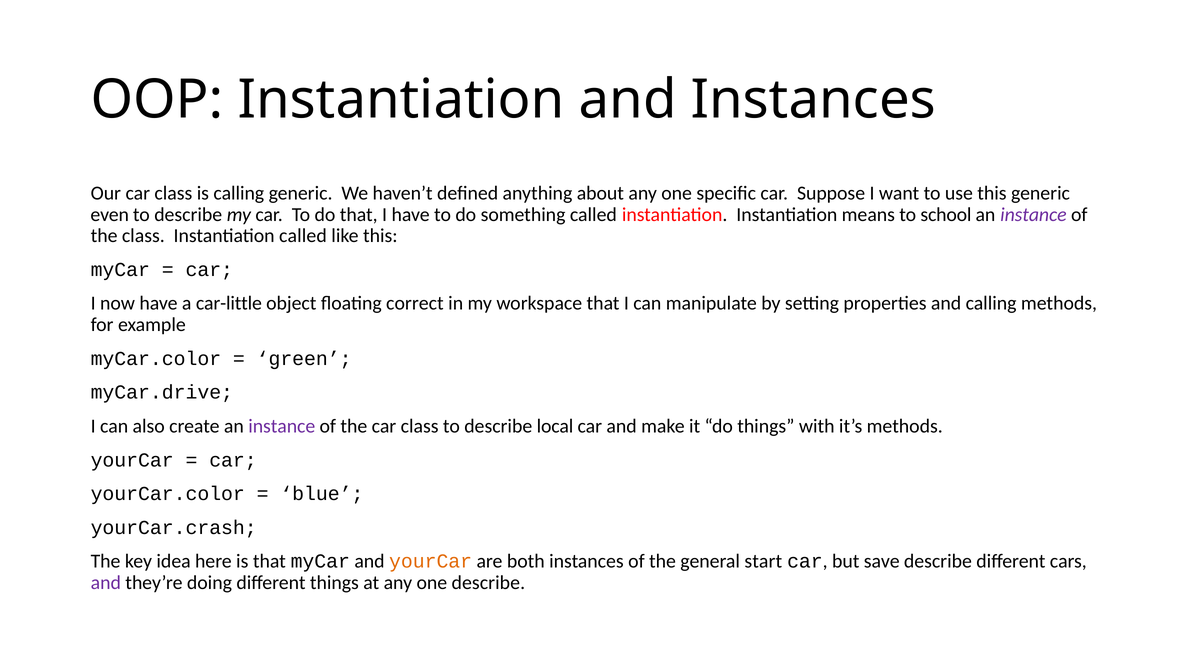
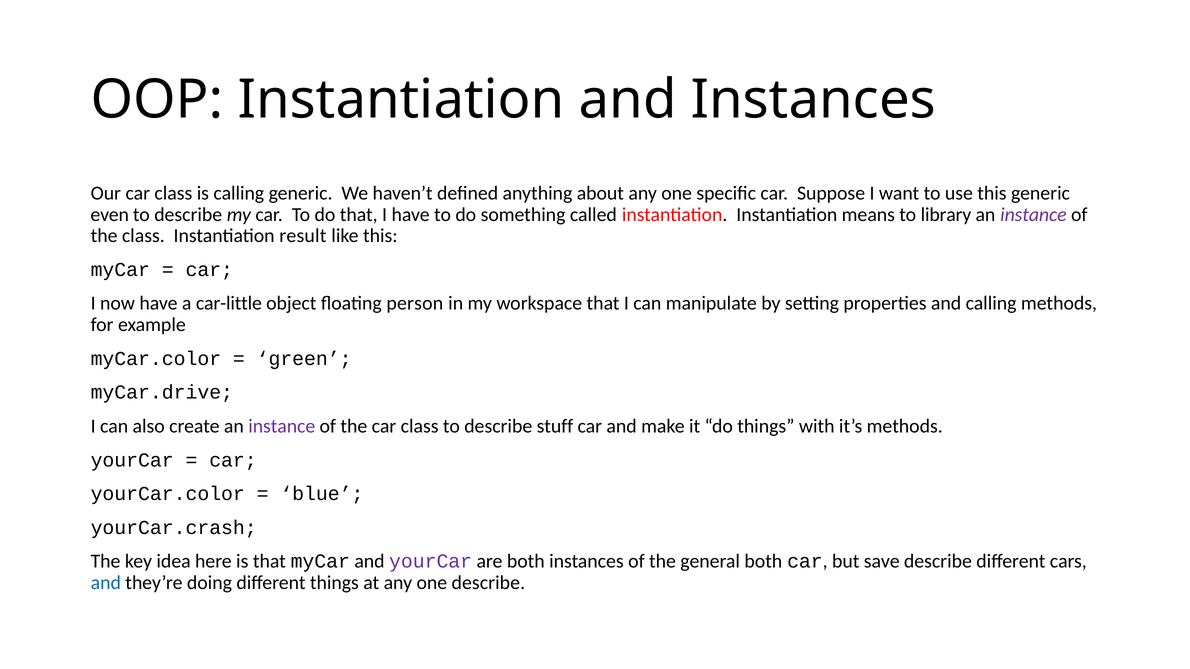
school: school -> library (946, 215)
Instantiation called: called -> result (303, 236)
correct: correct -> person (415, 304)
local: local -> stuff (555, 426)
yourCar colour: orange -> purple (431, 562)
general start: start -> both (763, 562)
and colour: purple -> blue (106, 583)
